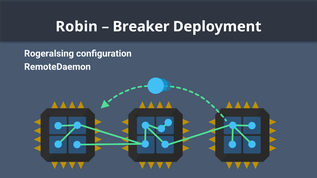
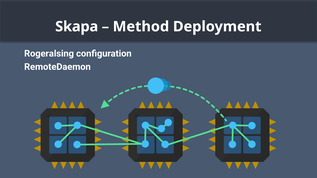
Robin: Robin -> Skapa (77, 27)
Breaker: Breaker -> Method (141, 27)
